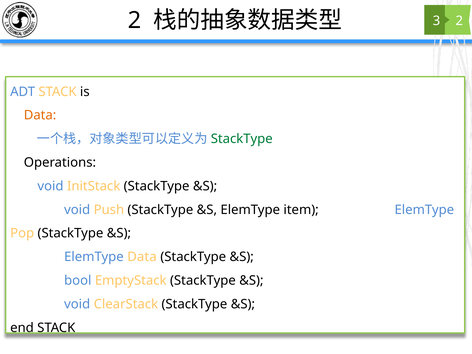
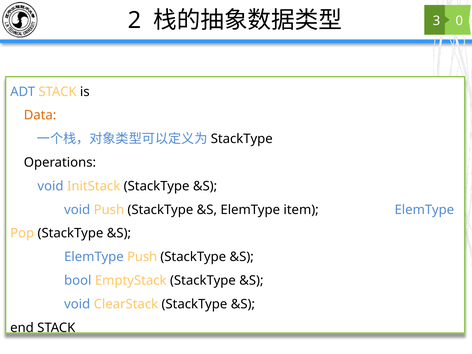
2: 2 -> 0 (459, 21)
StackType colour: green -> black (242, 139)
ElemType Data: Data -> Push (142, 257)
